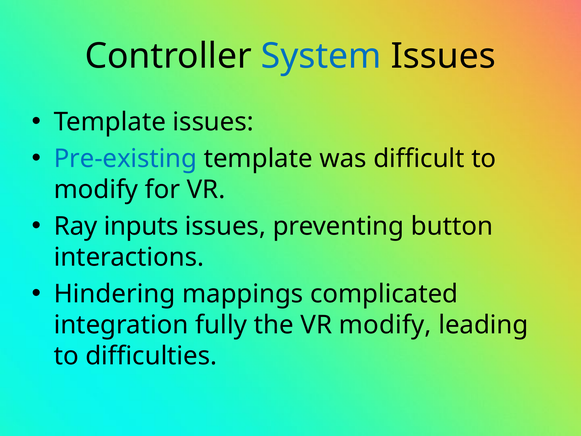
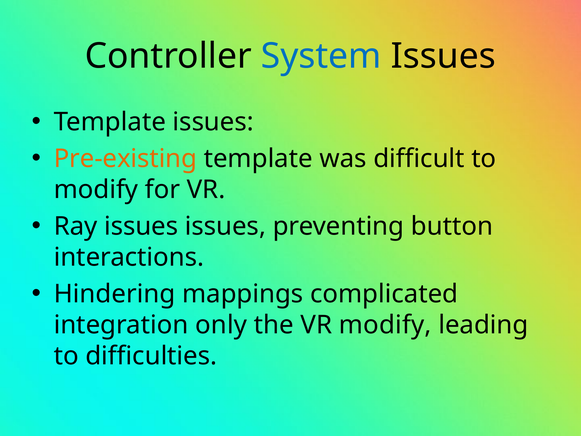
Pre-existing colour: blue -> orange (125, 158)
Ray inputs: inputs -> issues (141, 226)
fully: fully -> only (221, 325)
